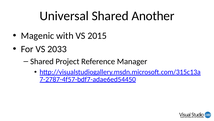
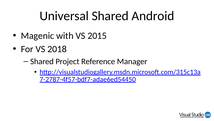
Another: Another -> Android (153, 16)
2033: 2033 -> 2018 (57, 49)
